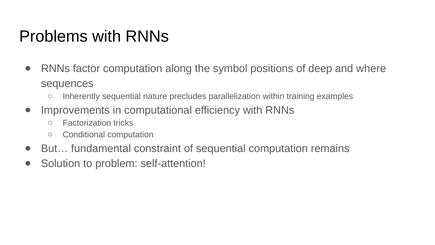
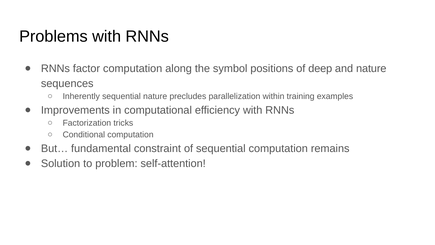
and where: where -> nature (371, 68)
